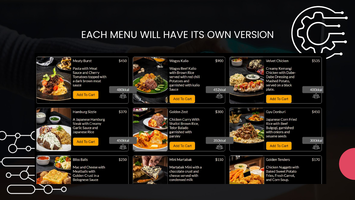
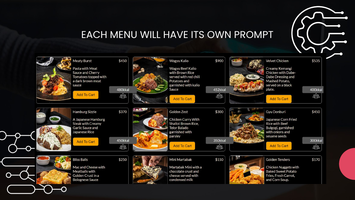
VERSION: VERSION -> PROMPT (254, 35)
